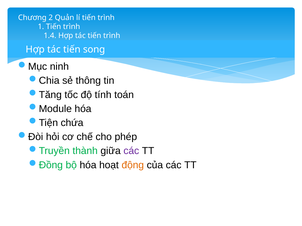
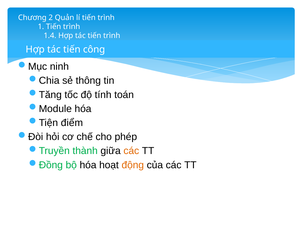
song: song -> công (94, 50)
chứa: chứa -> điểm (72, 123)
các colour: purple -> orange (131, 151)
